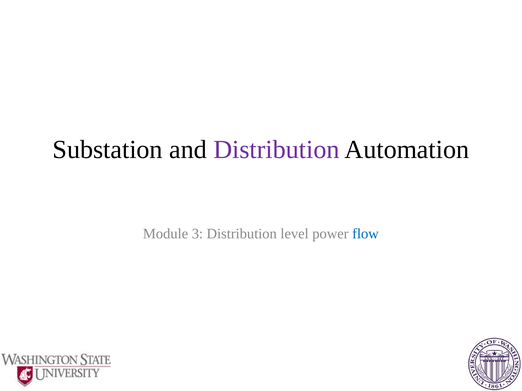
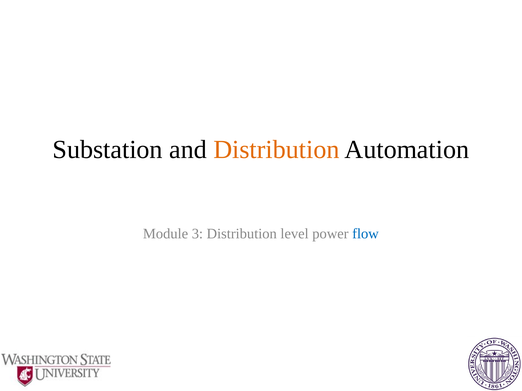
Distribution colour: purple -> orange (276, 150)
